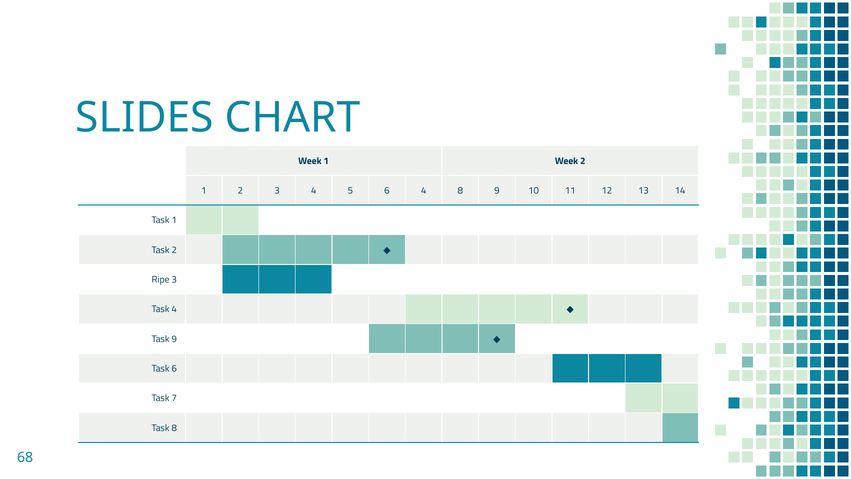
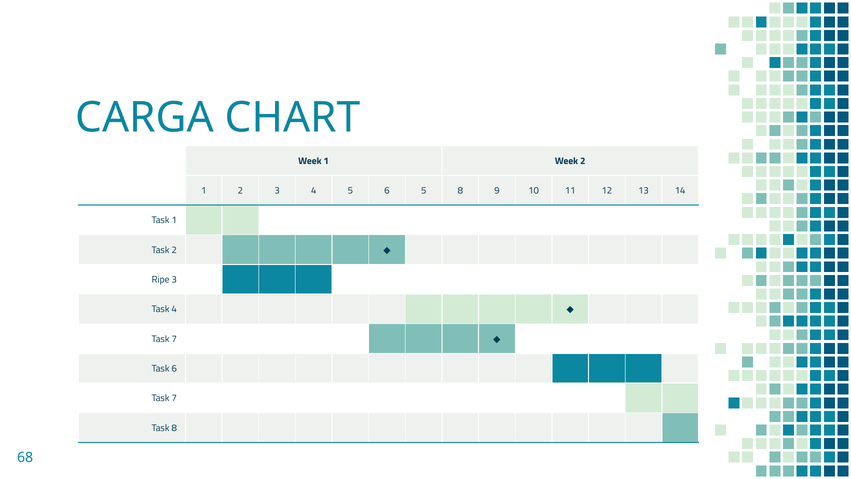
SLIDES: SLIDES -> CARGA (145, 118)
6 4: 4 -> 5 (424, 191)
9: 9 -> 7 (174, 339)
